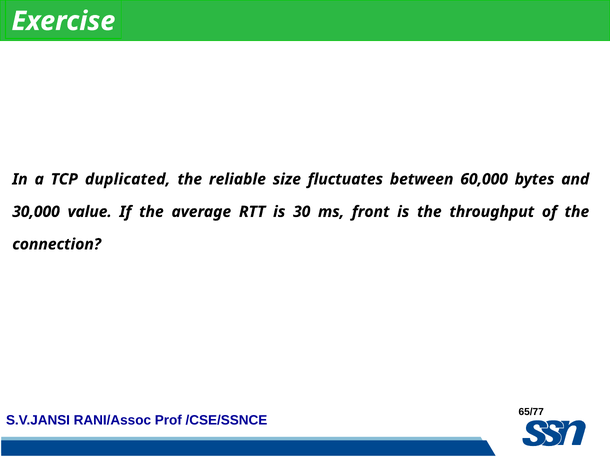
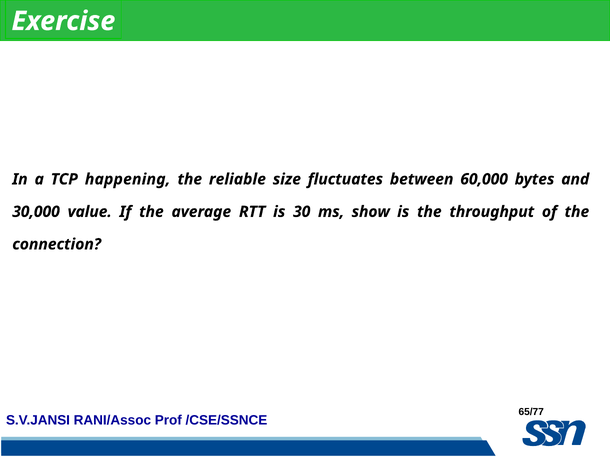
duplicated: duplicated -> happening (128, 179)
front: front -> show (371, 212)
